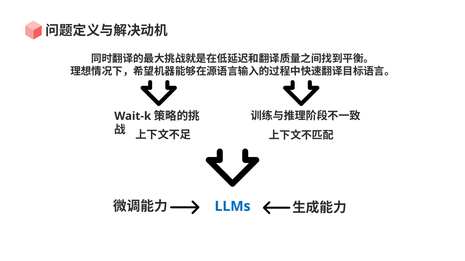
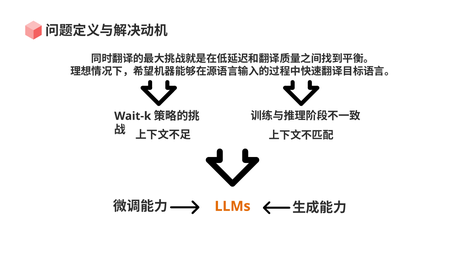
LLMs colour: blue -> orange (233, 207)
